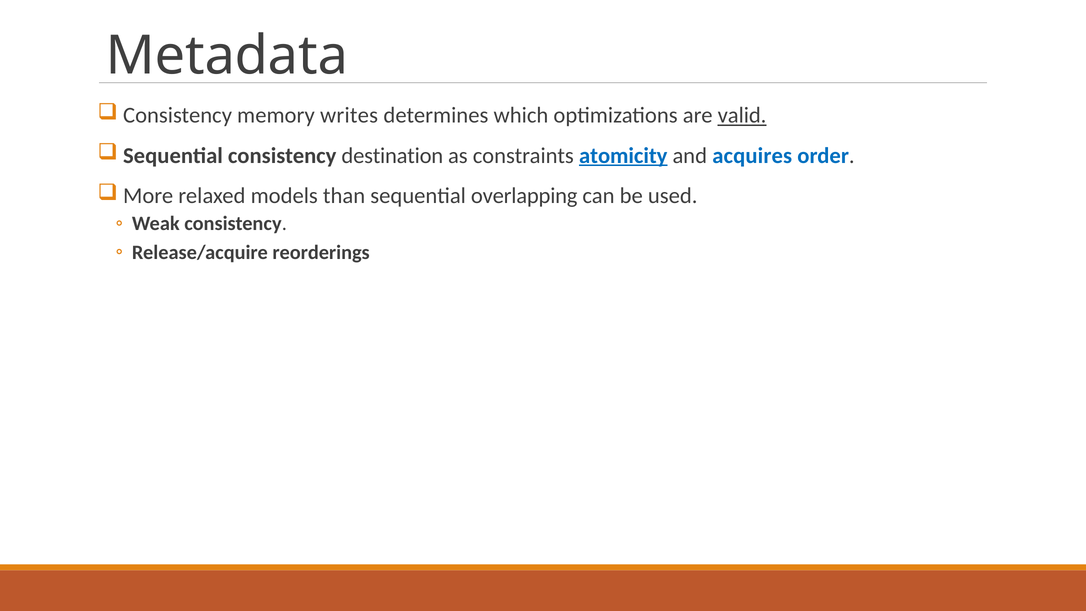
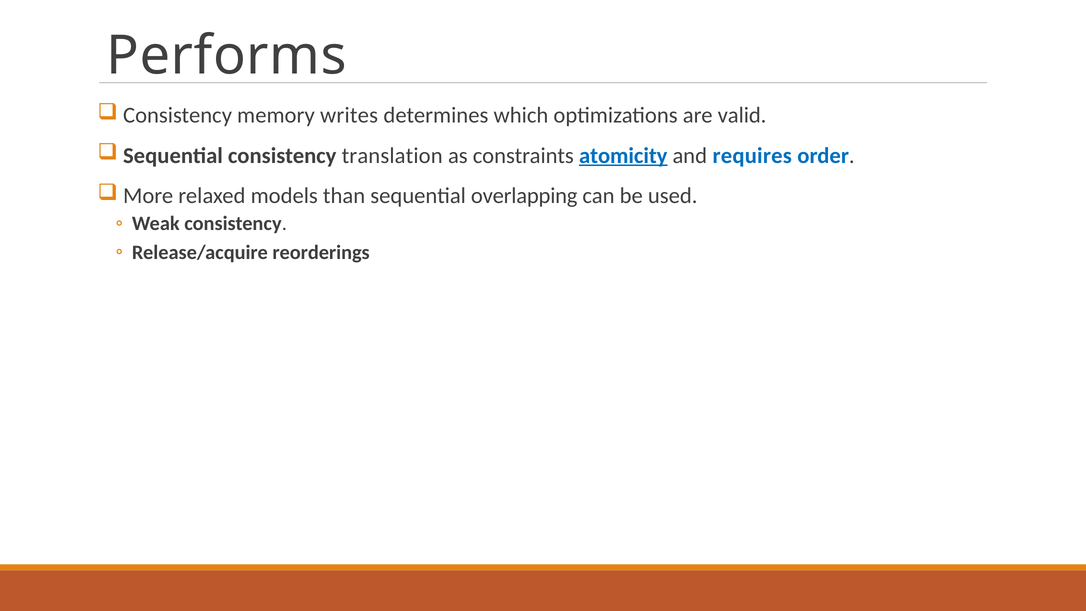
Metadata: Metadata -> Performs (227, 56)
valid underline: present -> none (742, 115)
destination: destination -> translation (392, 156)
acquires: acquires -> requires (752, 156)
